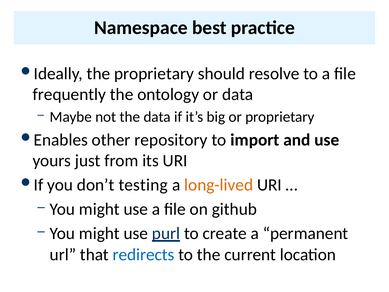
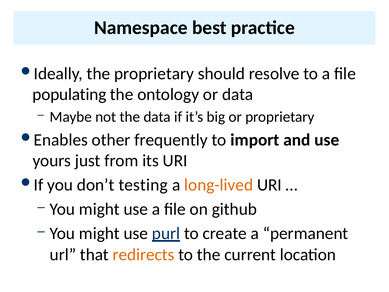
frequently: frequently -> populating (69, 94)
repository: repository -> frequently (171, 140)
redirects colour: blue -> orange (144, 254)
